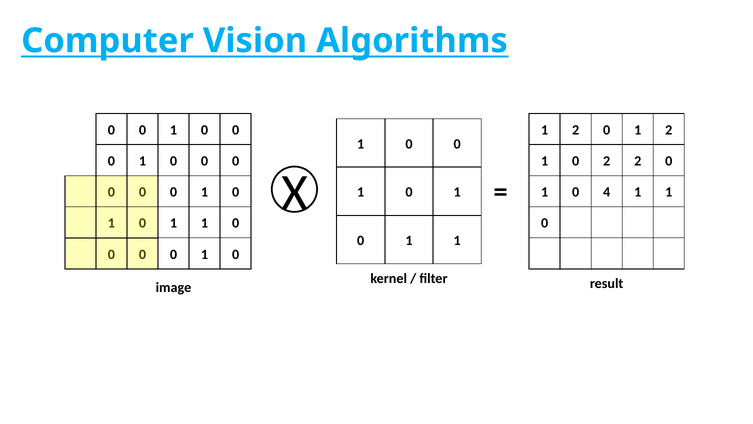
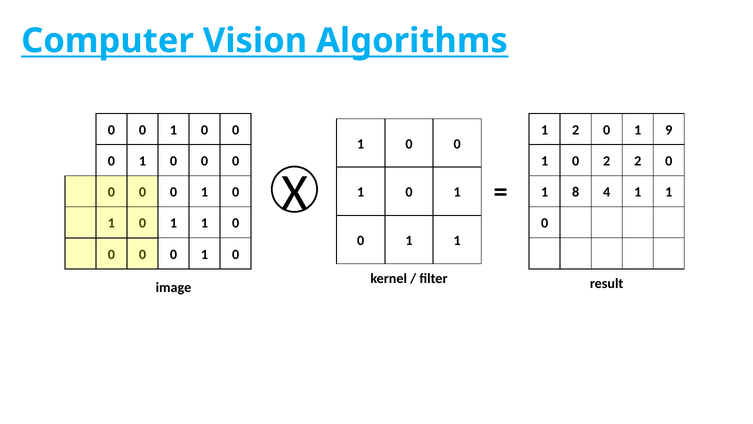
0 1 2: 2 -> 9 (669, 130)
0: 0 -> 8 (576, 192)
